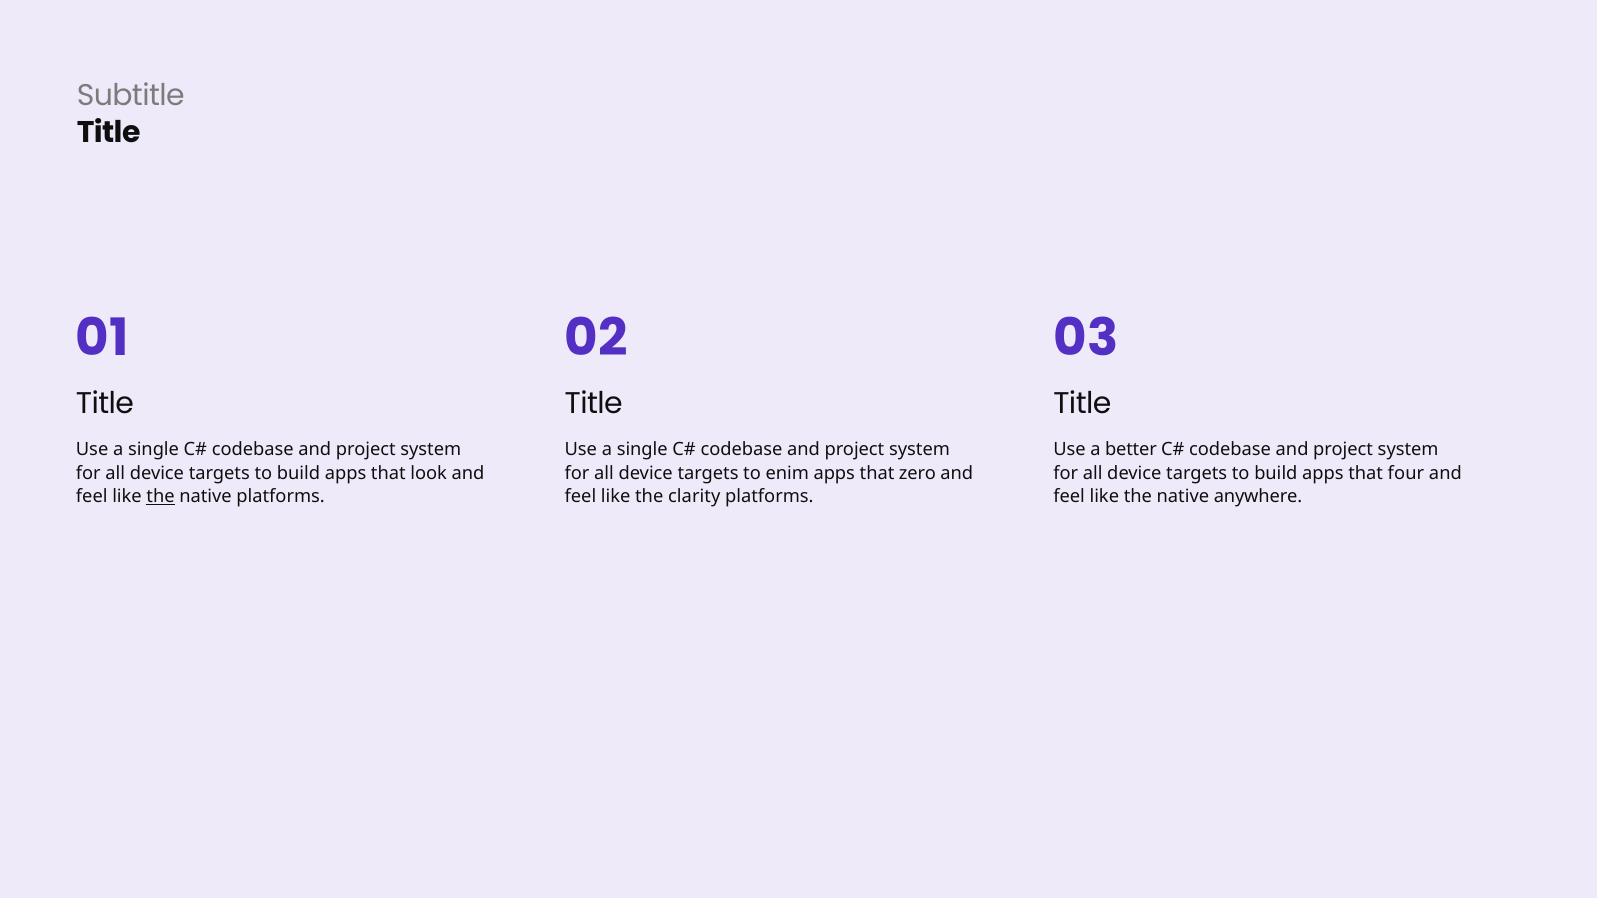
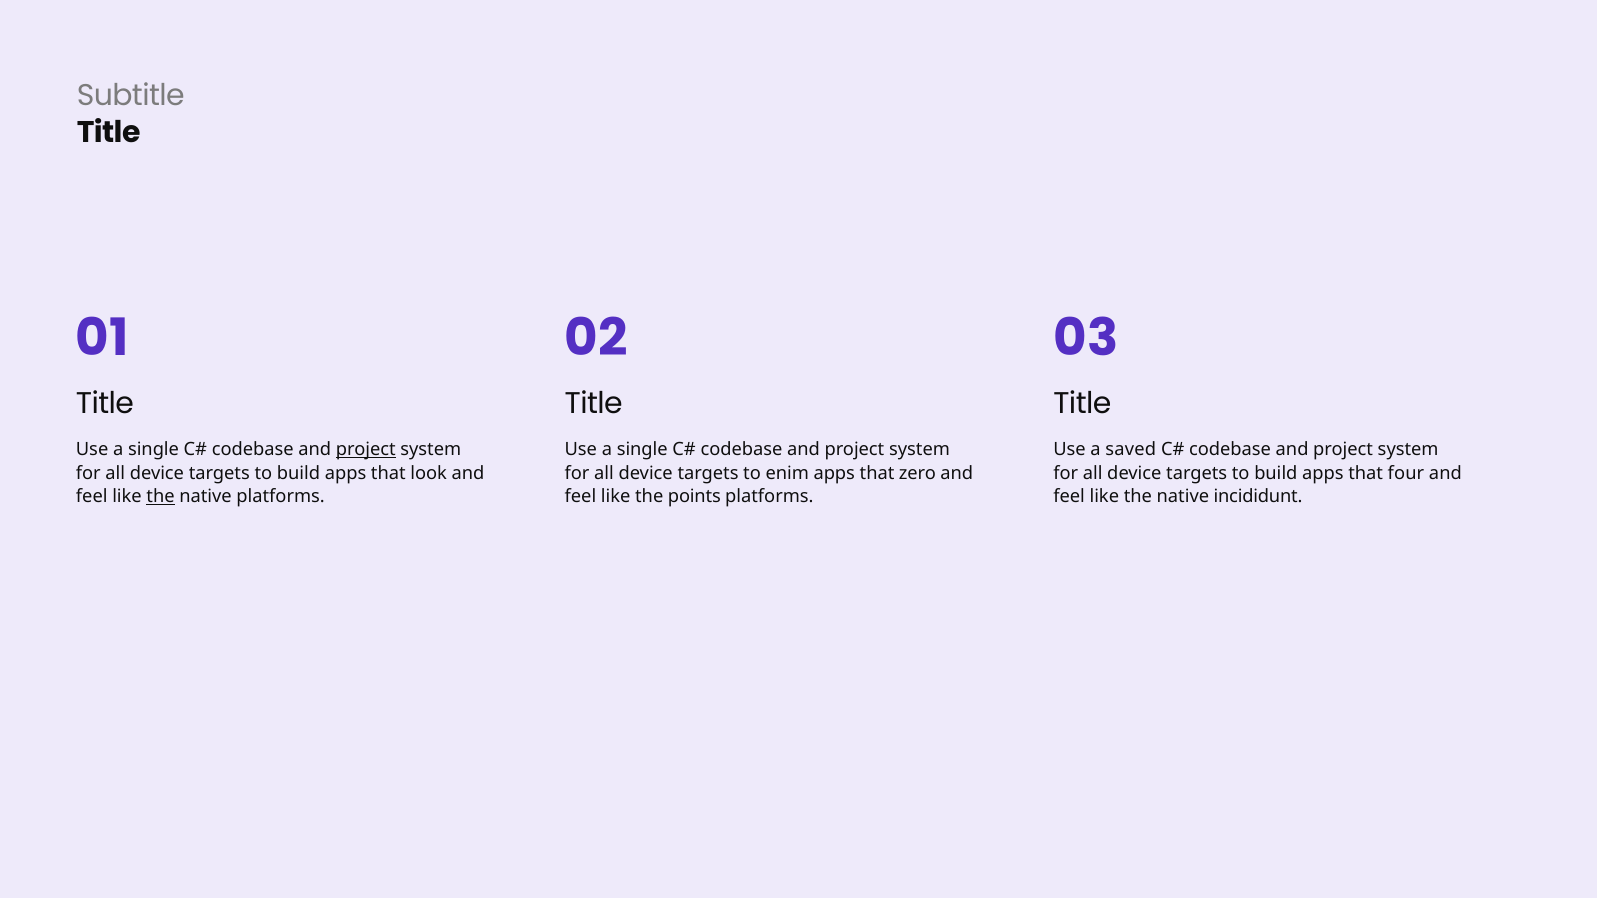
project underline: none -> present (366, 450)
better: better -> saved (1131, 450)
clarity: clarity -> points (694, 496)
anywhere: anywhere -> incididunt (1258, 496)
